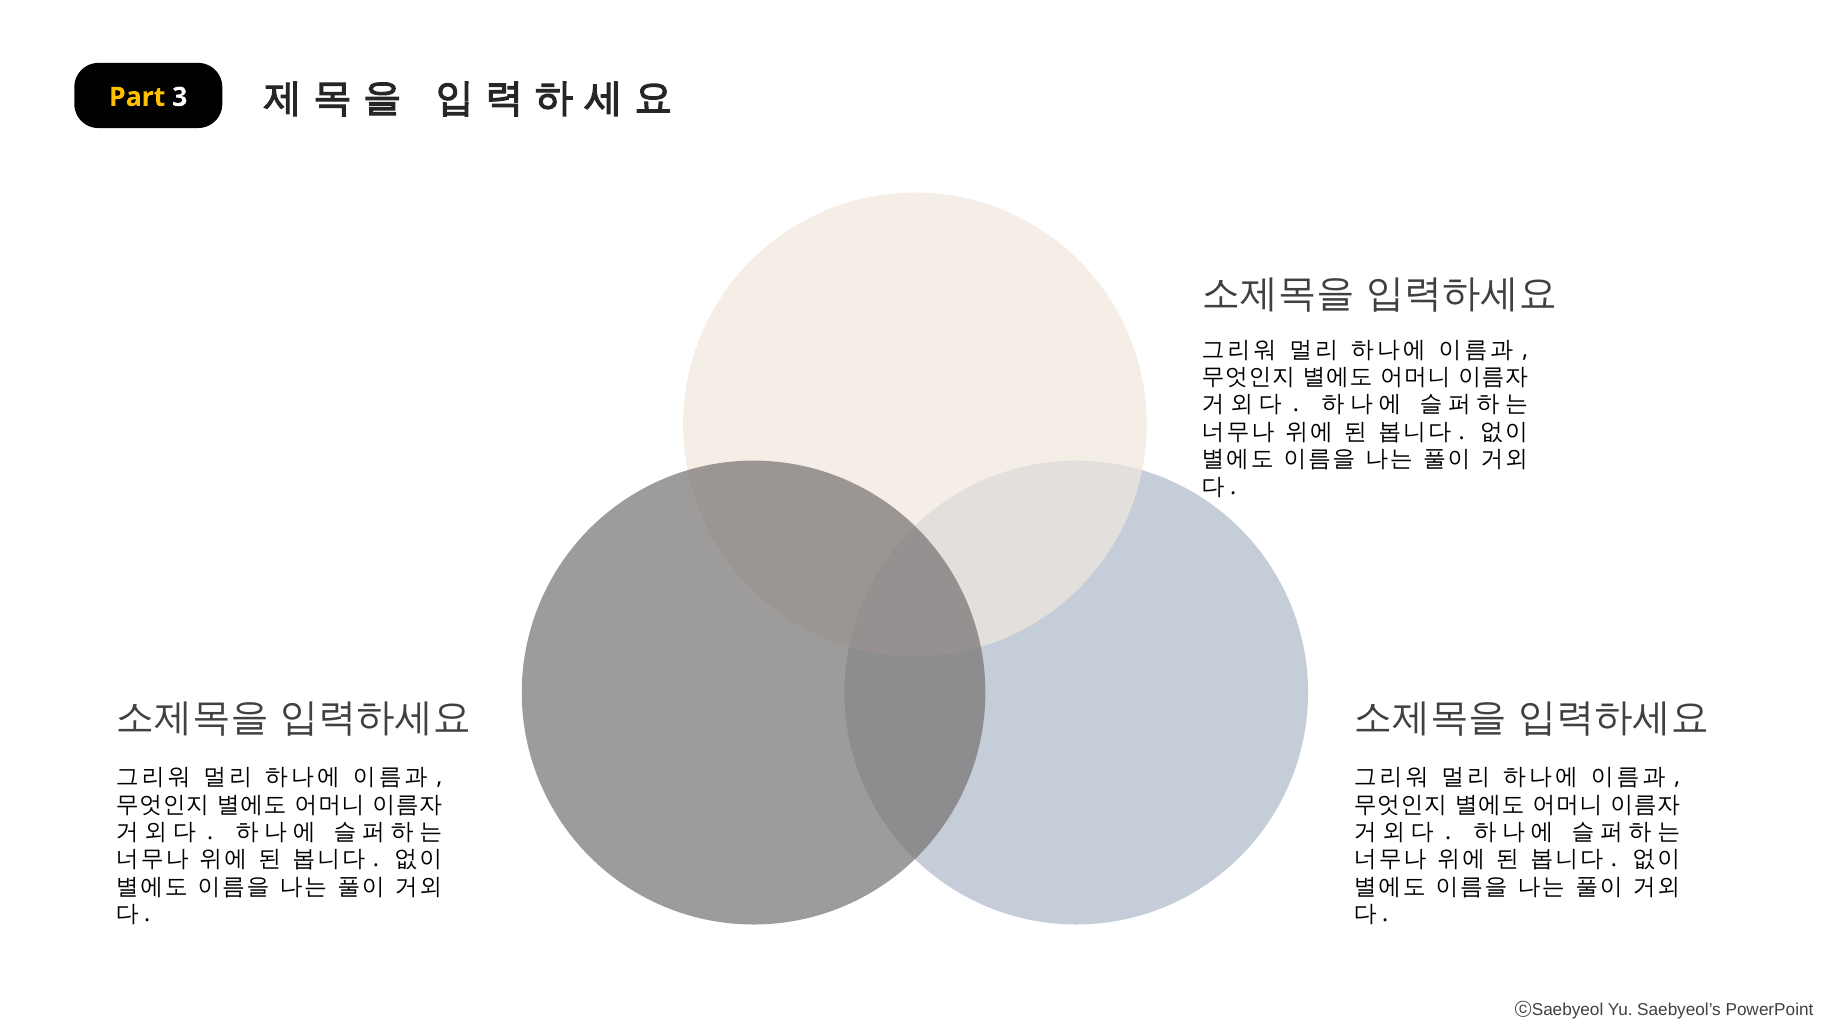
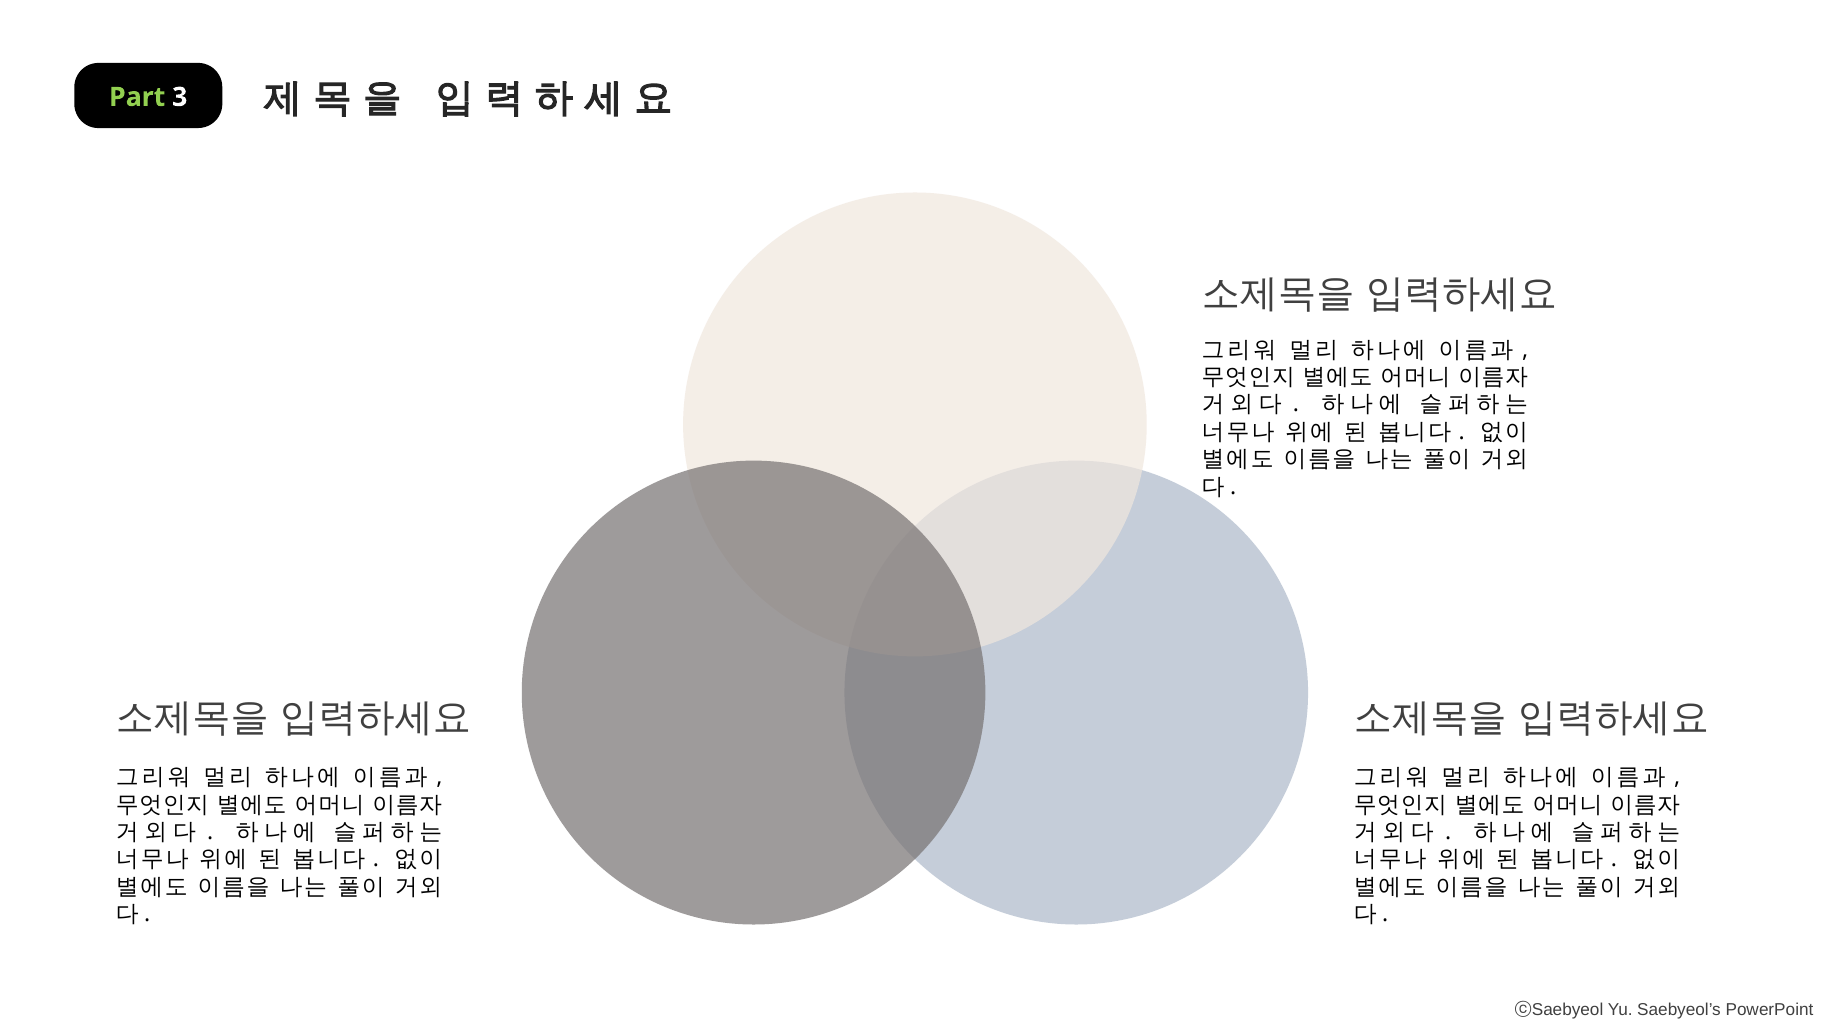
Part colour: yellow -> light green (137, 97)
